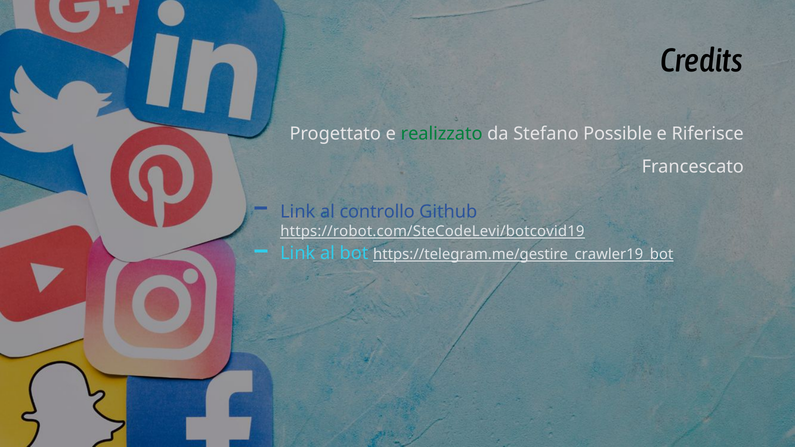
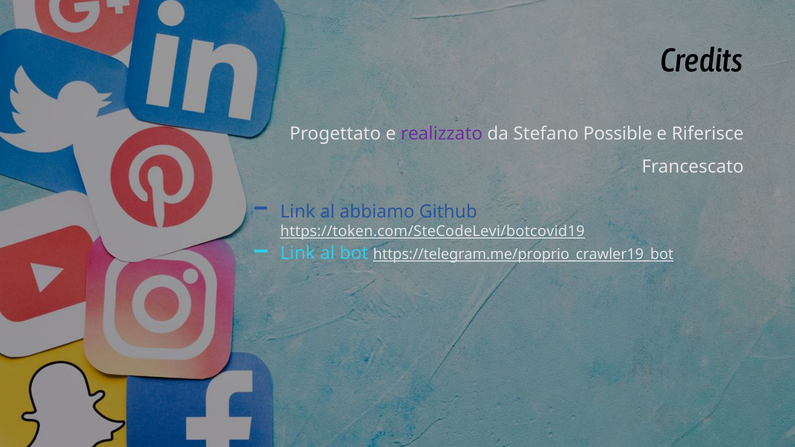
realizzato colour: green -> purple (442, 134)
controllo: controllo -> abbiamo (377, 212)
https://robot.com/SteCodeLevi/botcovid19: https://robot.com/SteCodeLevi/botcovid19 -> https://token.com/SteCodeLevi/botcovid19 (432, 231)
https://telegram.me/gestire_crawler19_bot: https://telegram.me/gestire_crawler19_bot -> https://telegram.me/proprio_crawler19_bot (523, 254)
